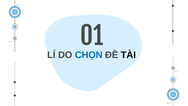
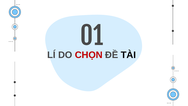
CHỌN colour: blue -> red (89, 55)
